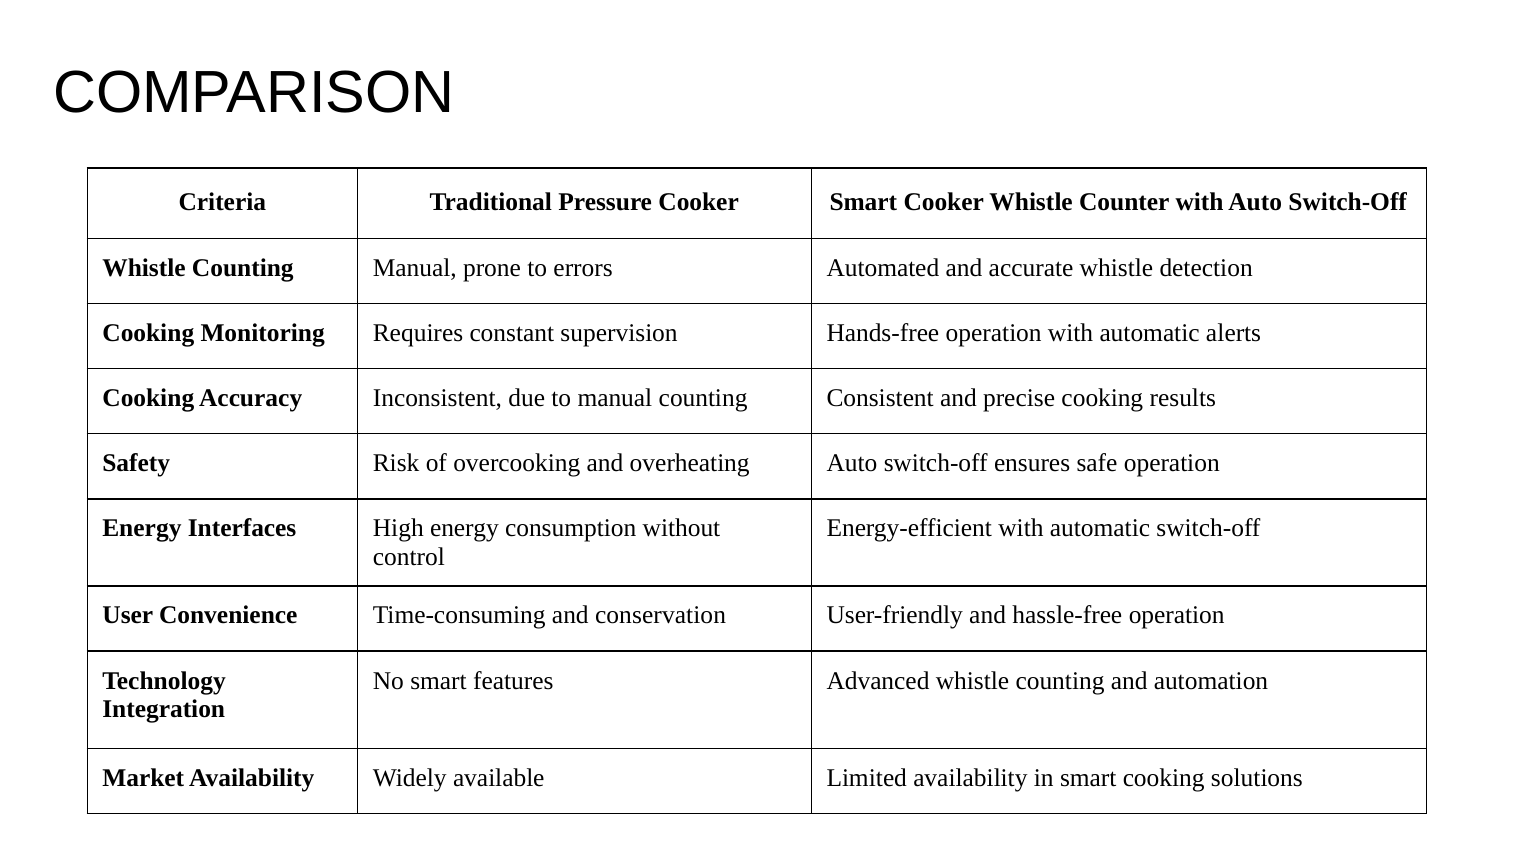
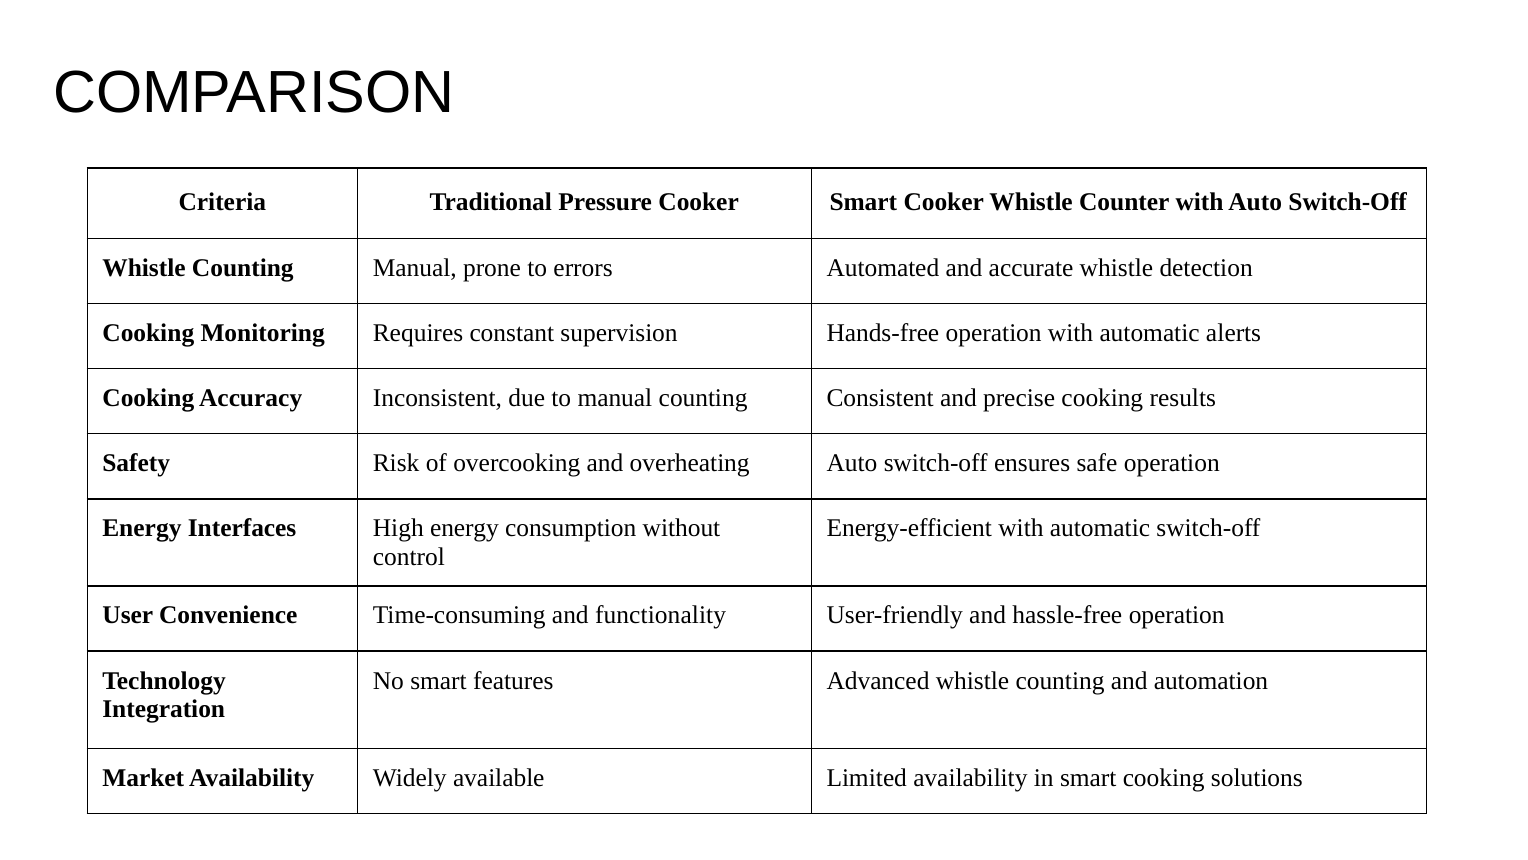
conservation: conservation -> functionality (661, 615)
